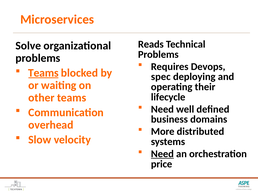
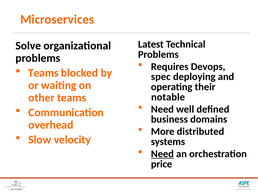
Reads: Reads -> Latest (151, 44)
Teams underline: present -> none (43, 73)
lifecycle: lifecycle -> notable (168, 97)
